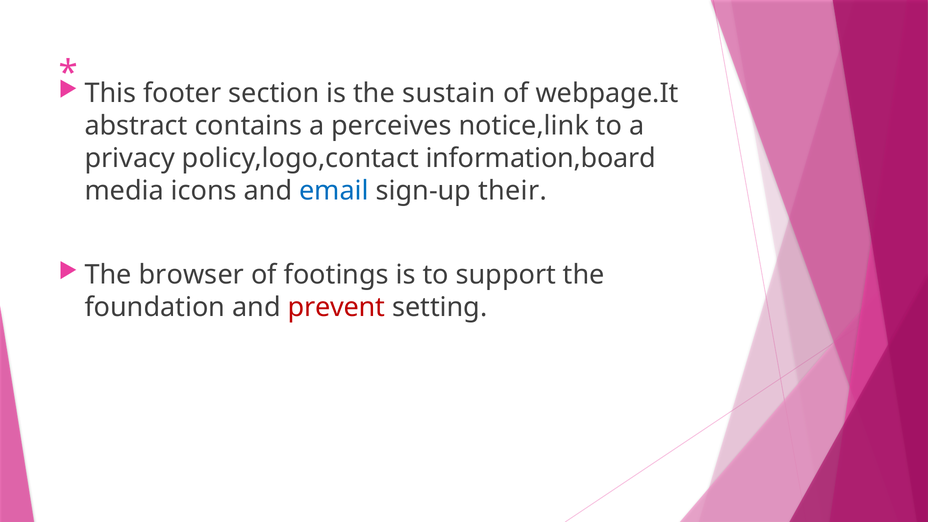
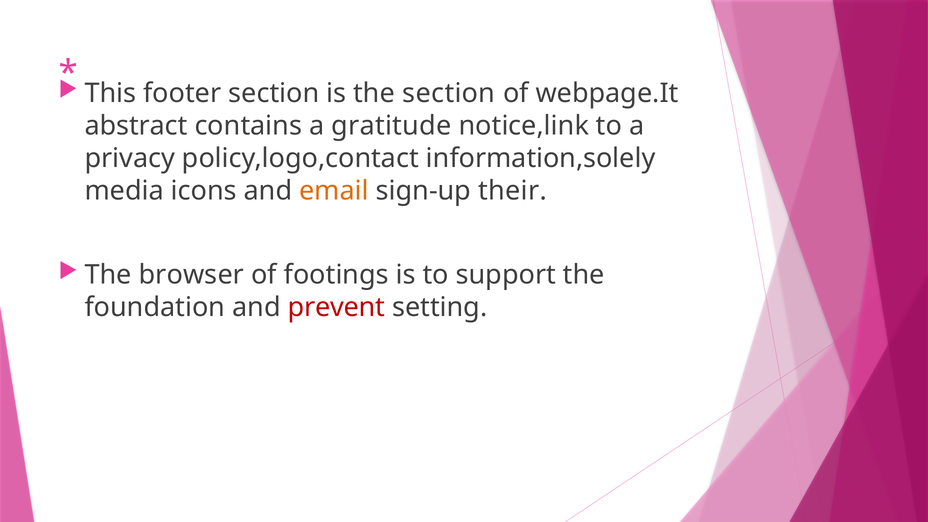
the sustain: sustain -> section (449, 93)
perceives: perceives -> gratitude (391, 126)
information,board: information,board -> information,solely (541, 158)
email colour: blue -> orange (334, 191)
